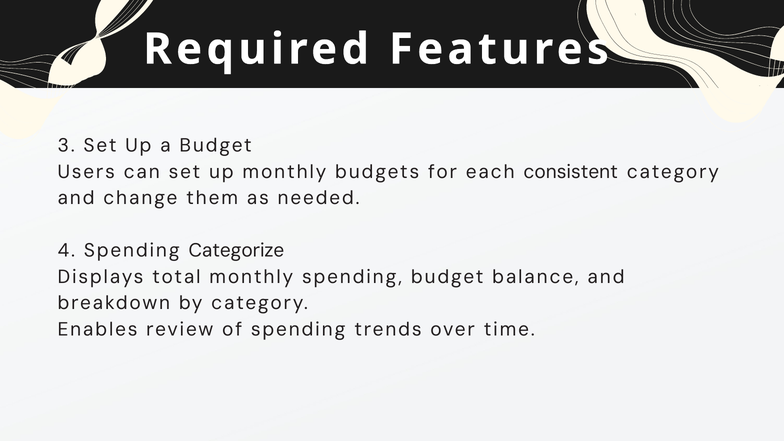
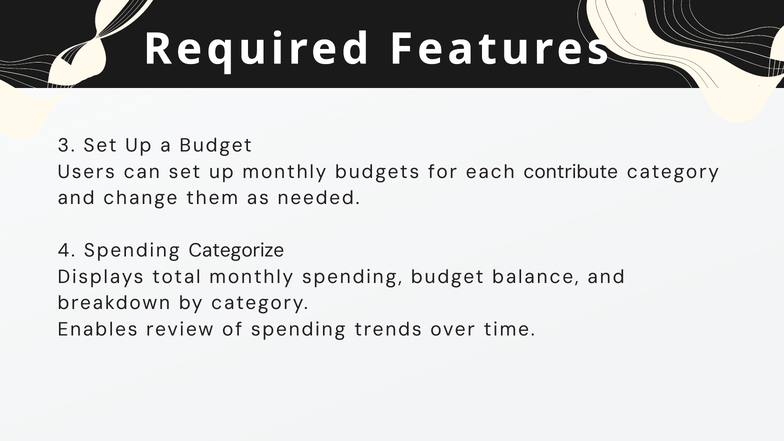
consistent: consistent -> contribute (571, 172)
